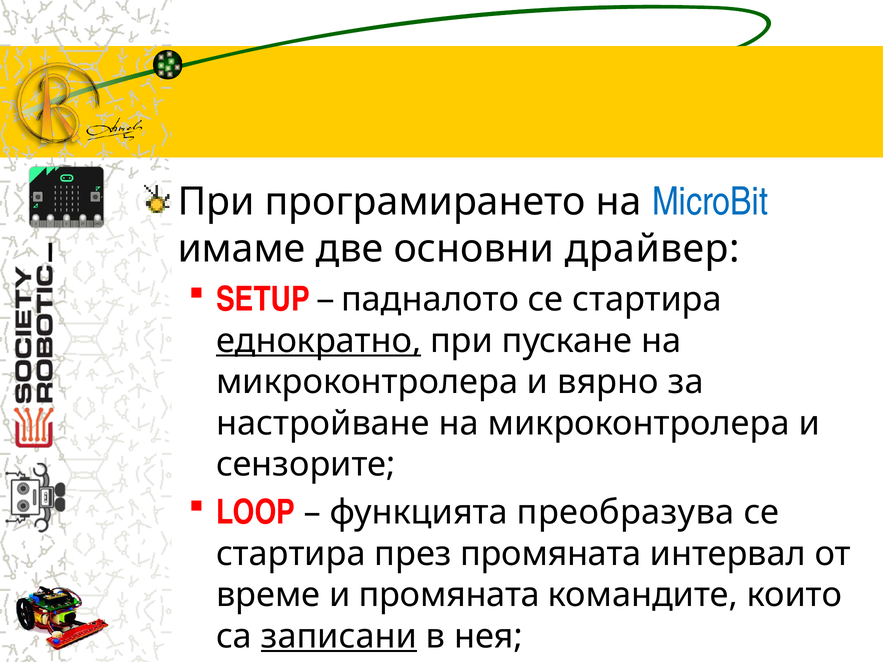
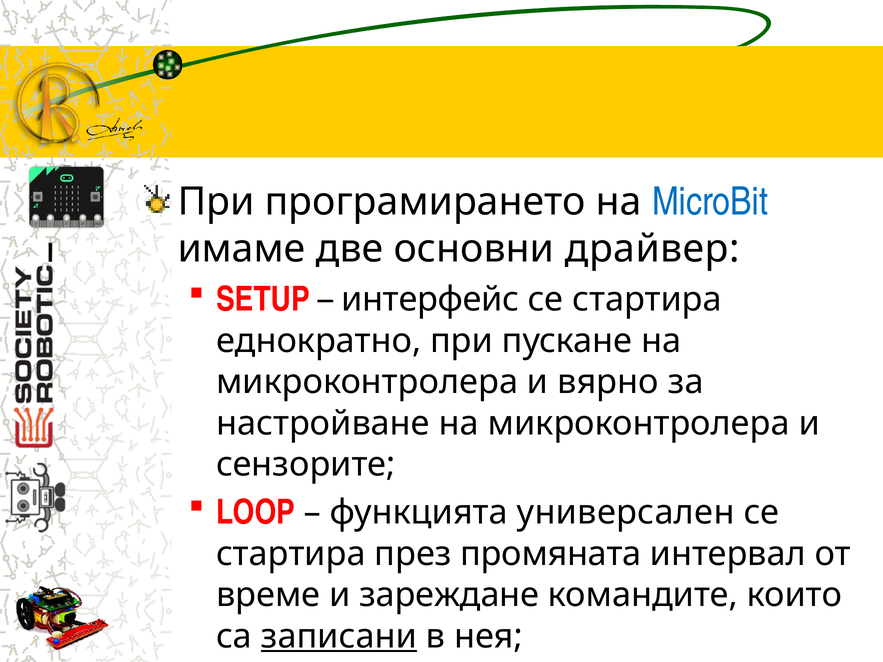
падналото: падналото -> интерфейс (430, 300)
еднократно underline: present -> none (319, 341)
преобразува: преобразува -> универсален (626, 513)
и промяната: промяната -> зареждане (449, 595)
